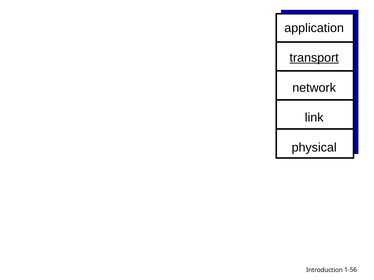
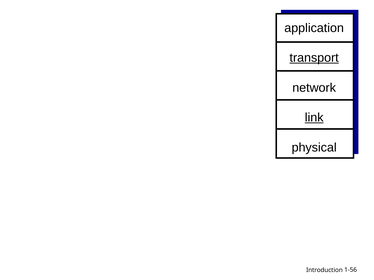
link underline: none -> present (314, 118)
